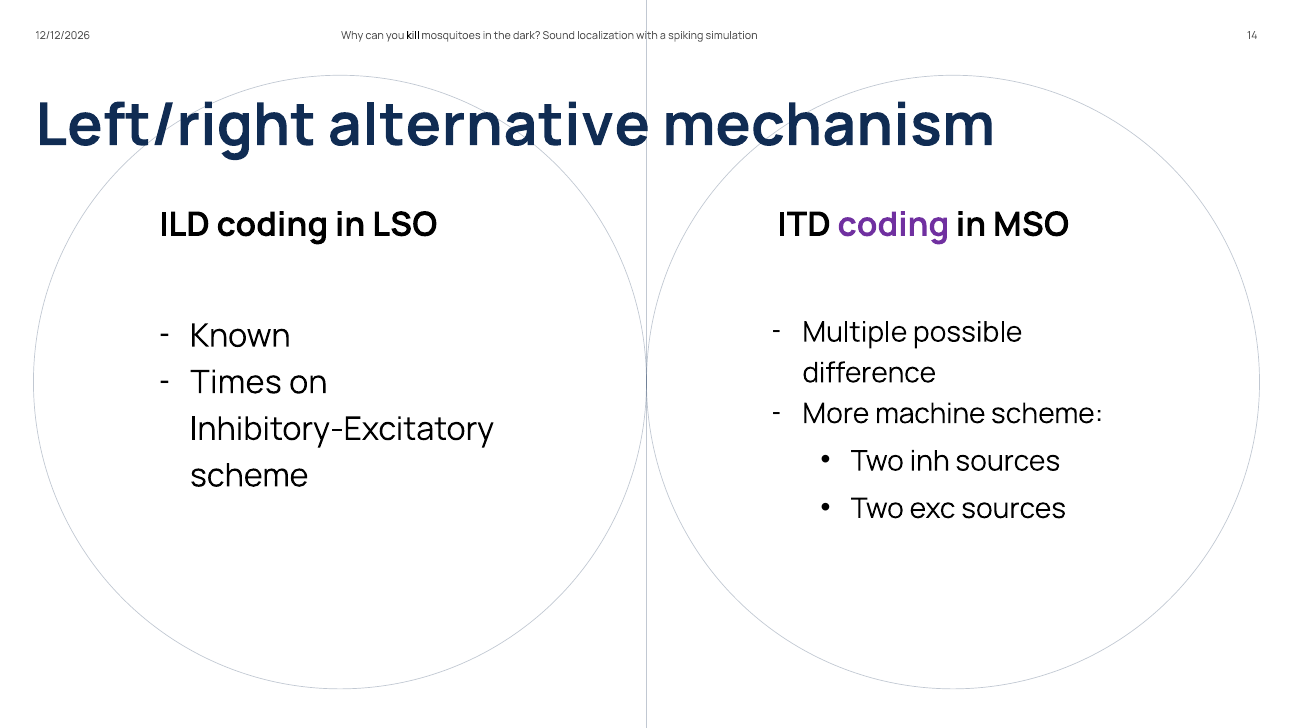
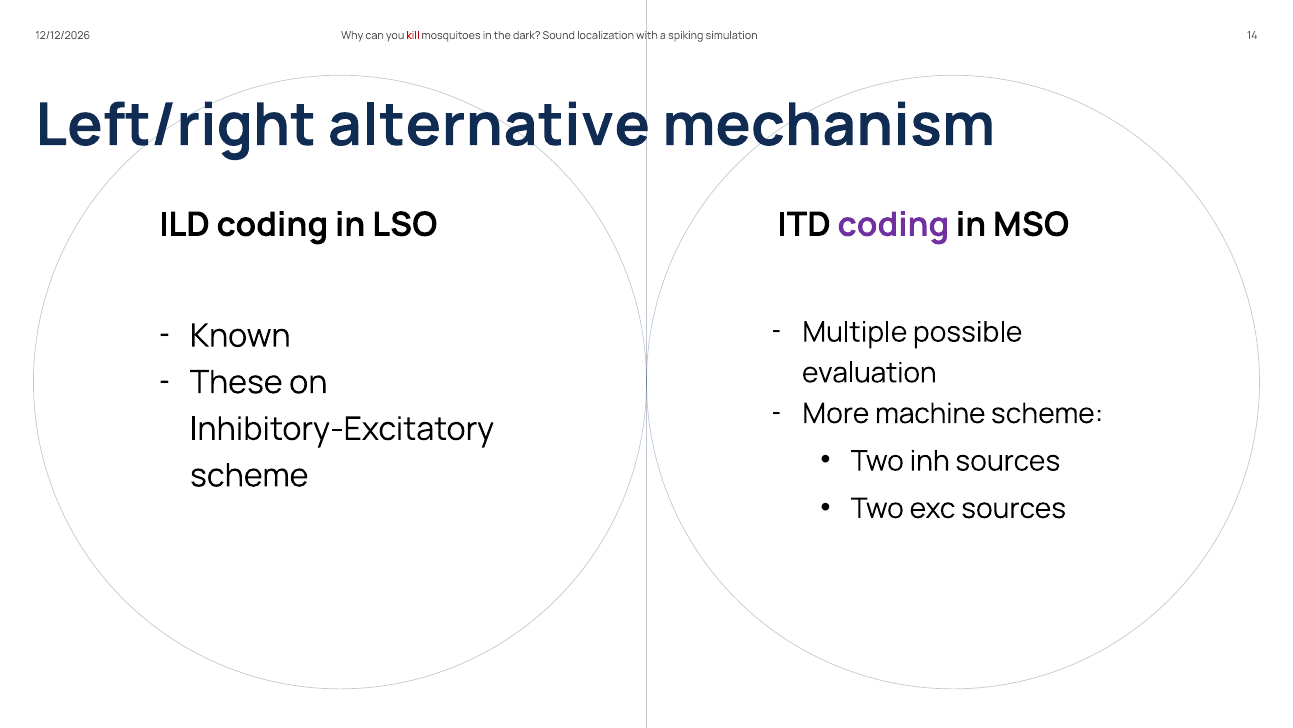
kill colour: black -> red (413, 35)
difference: difference -> evaluation (869, 373)
Times: Times -> These (236, 382)
